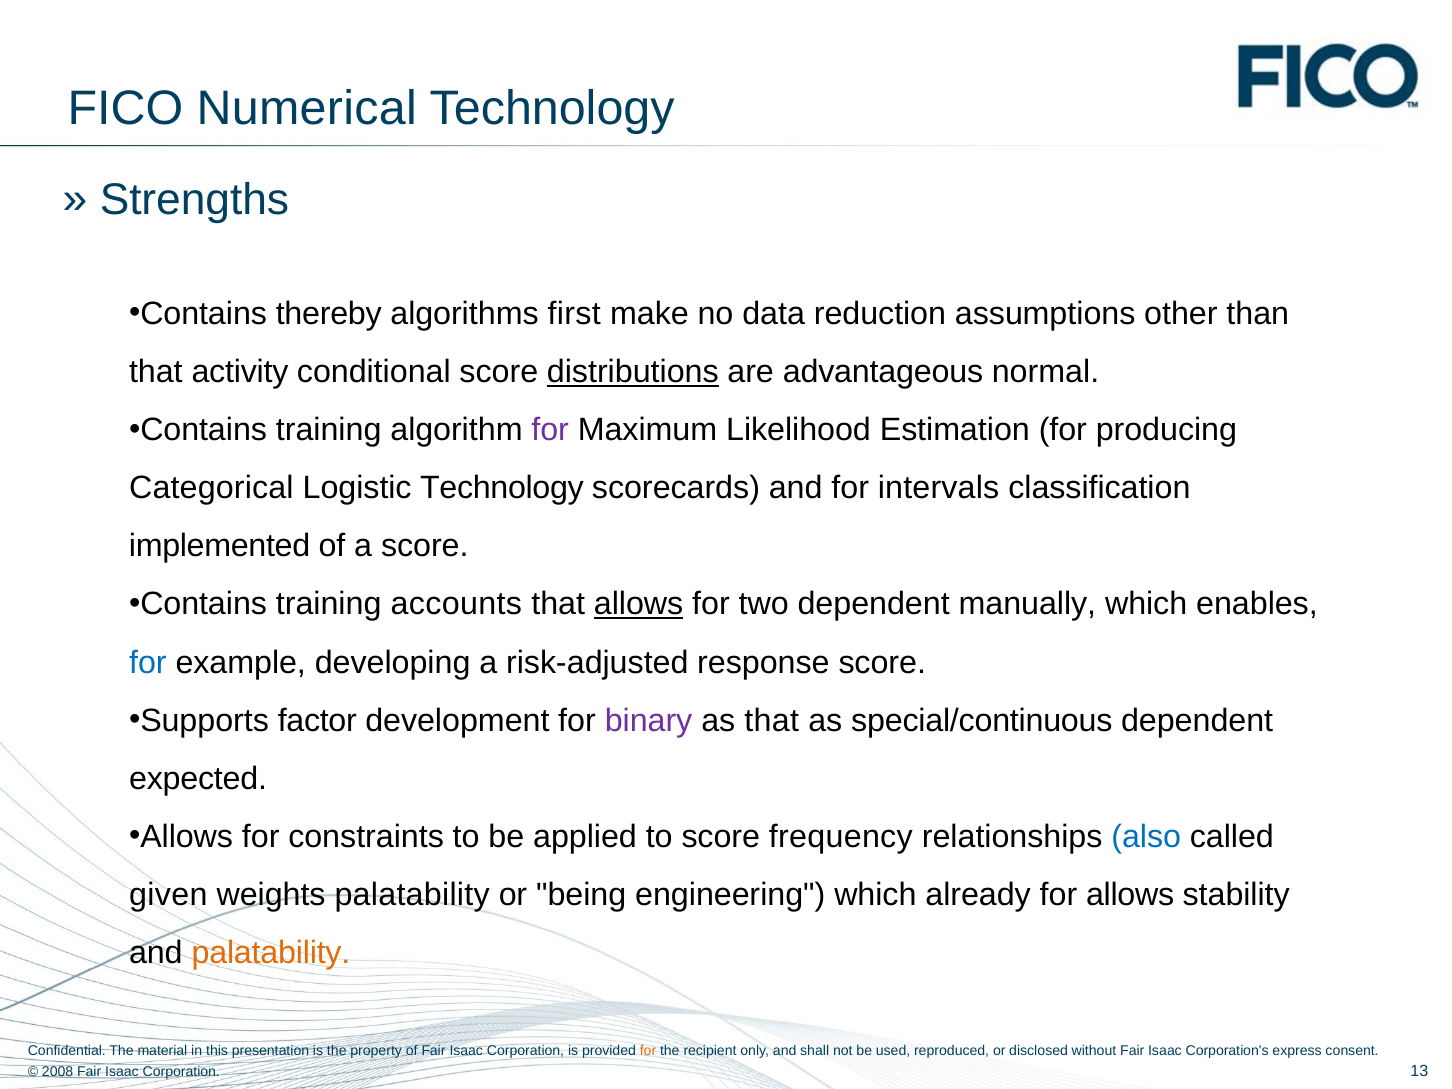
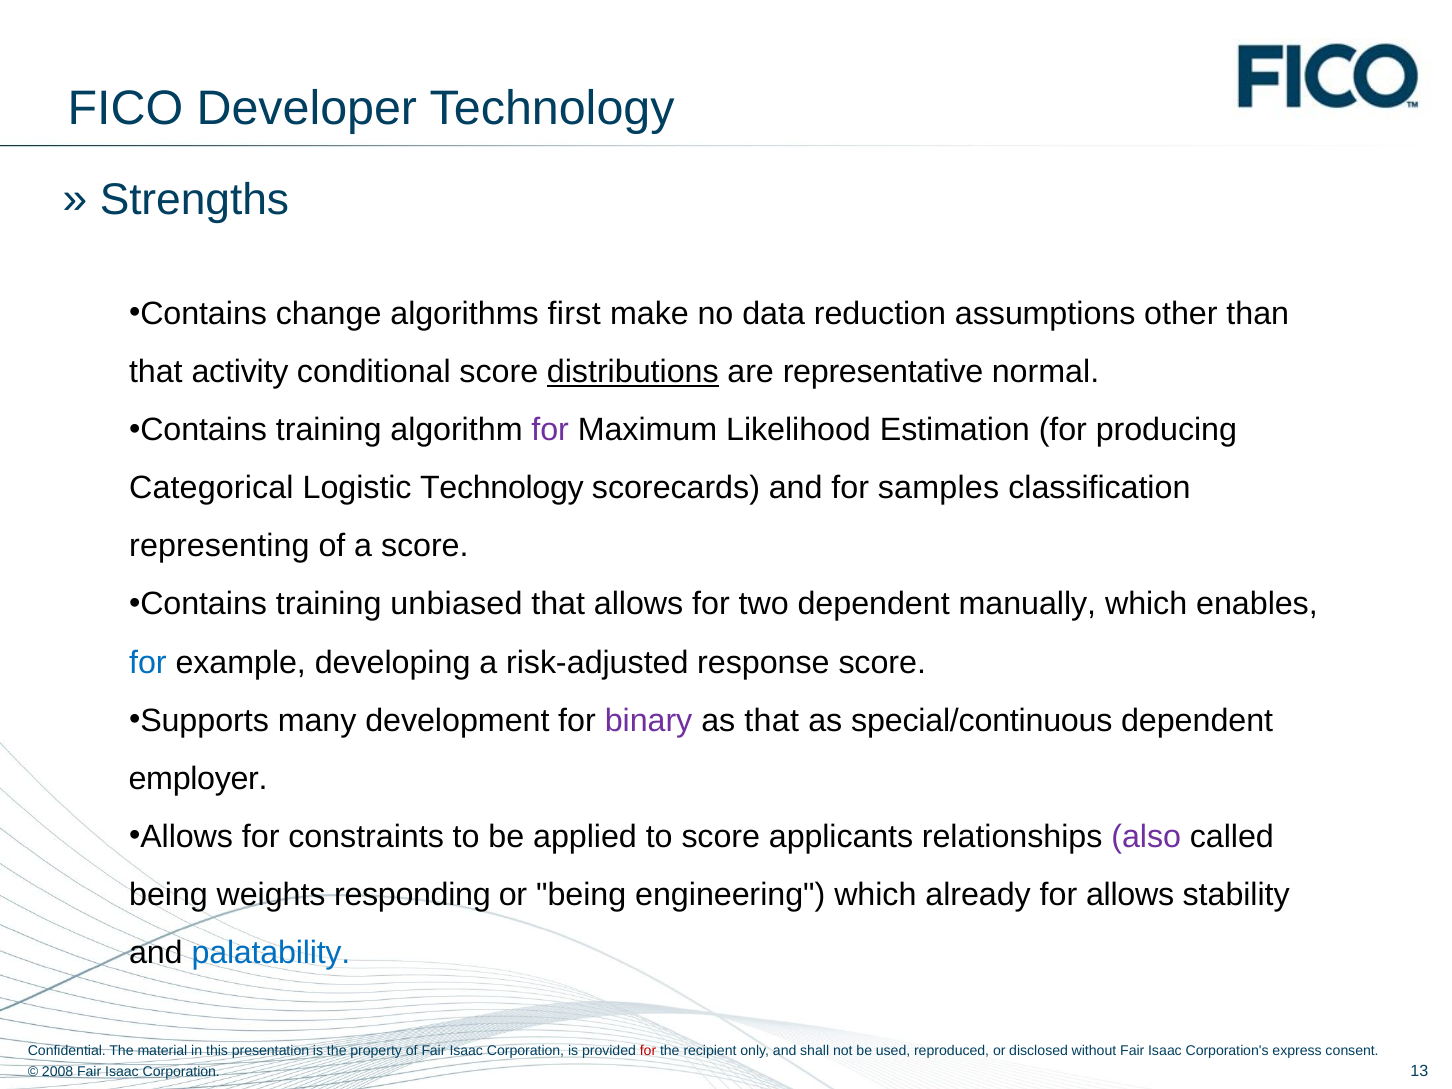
Numerical: Numerical -> Developer (307, 108)
thereby: thereby -> change (329, 314)
advantageous: advantageous -> representative (883, 372)
intervals: intervals -> samples (939, 488)
implemented: implemented -> representing (219, 546)
accounts: accounts -> unbiased (456, 604)
allows underline: present -> none (639, 604)
factor: factor -> many (317, 720)
expected: expected -> employer (198, 778)
frequency: frequency -> applicants (841, 836)
also colour: blue -> purple (1146, 836)
given: given -> being (168, 894)
weights palatability: palatability -> responding (412, 894)
palatability colour: orange -> blue (271, 952)
for colour: orange -> red (648, 1050)
